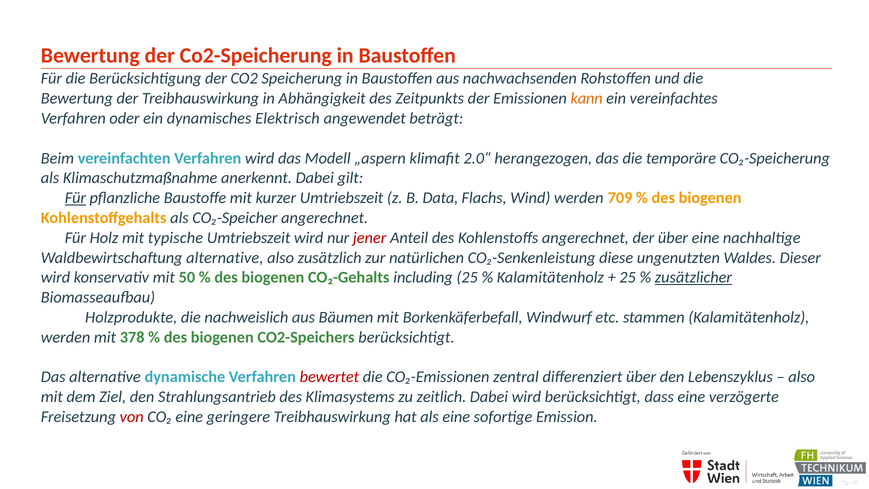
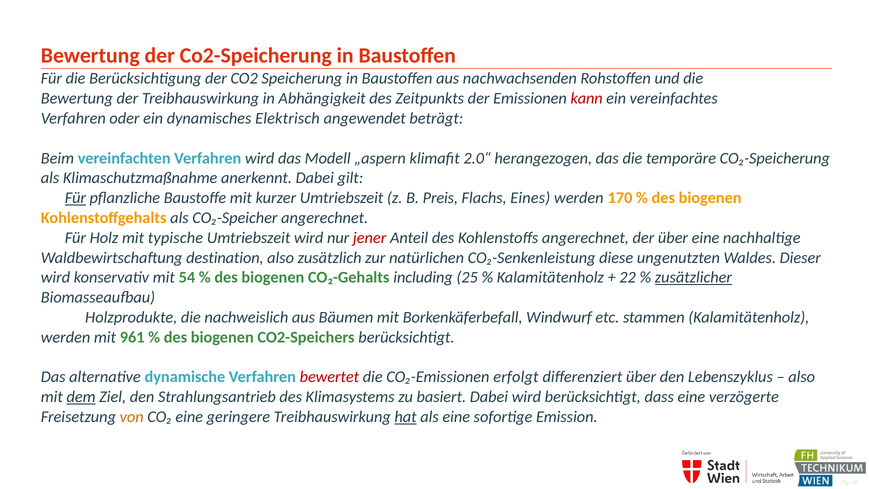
kann colour: orange -> red (587, 98)
Data: Data -> Preis (440, 198)
Wind: Wind -> Eines (530, 198)
709: 709 -> 170 (620, 198)
Waldbewirtschaftung alternative: alternative -> destination (225, 258)
50: 50 -> 54 (187, 277)
25: 25 -> 22 (628, 277)
378: 378 -> 961 (132, 337)
zentral: zentral -> erfolgt (516, 377)
dem underline: none -> present (81, 397)
zeitlich: zeitlich -> basiert (441, 397)
von colour: red -> orange (132, 417)
hat underline: none -> present (406, 417)
